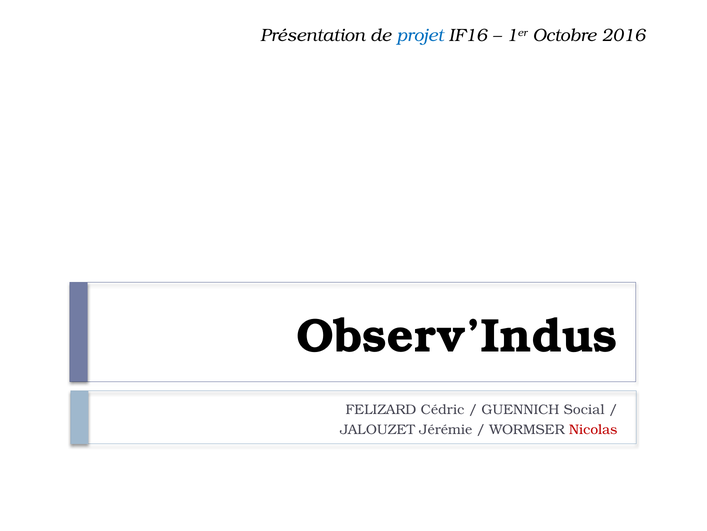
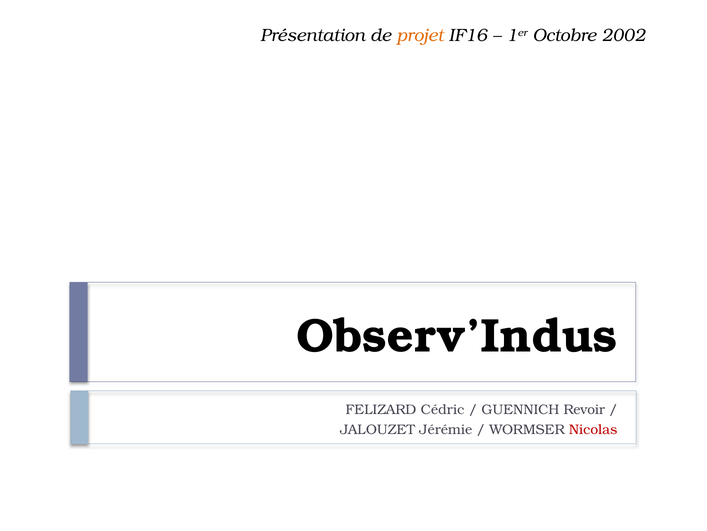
projet colour: blue -> orange (420, 35)
2016: 2016 -> 2002 (623, 35)
Social: Social -> Revoir (584, 409)
